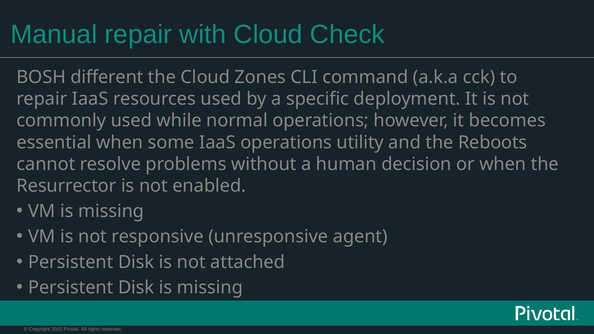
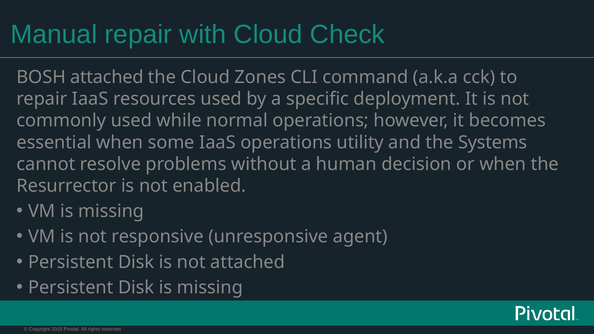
BOSH different: different -> attached (107, 77)
Reboots: Reboots -> Systems (493, 142)
